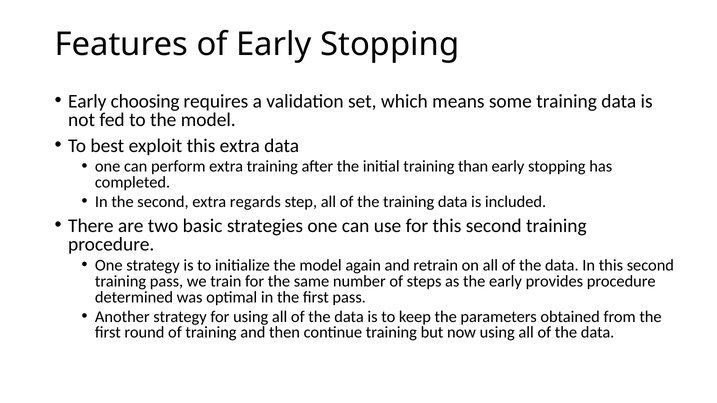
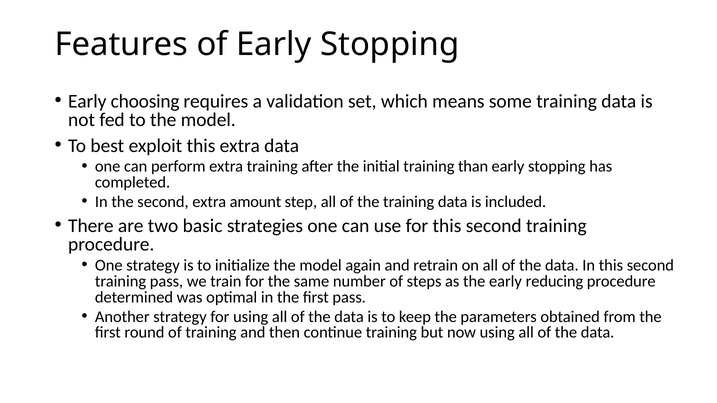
regards: regards -> amount (255, 202)
provides: provides -> reducing (554, 282)
